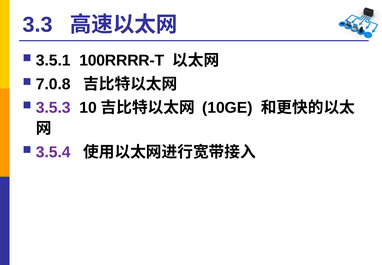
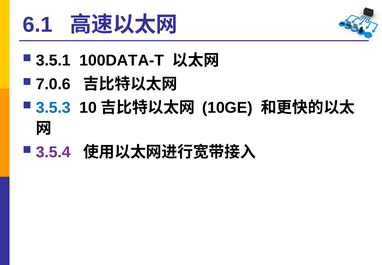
3.3: 3.3 -> 6.1 (38, 25)
100RRRR-T: 100RRRR-T -> 100DATA-T (122, 60)
7.0.8: 7.0.8 -> 7.0.6 (53, 84)
3.5.3 colour: purple -> blue (53, 108)
